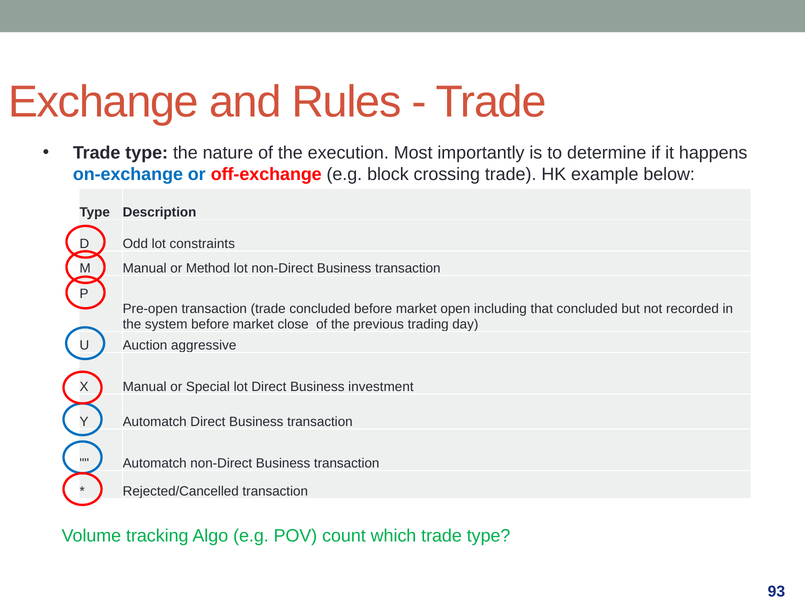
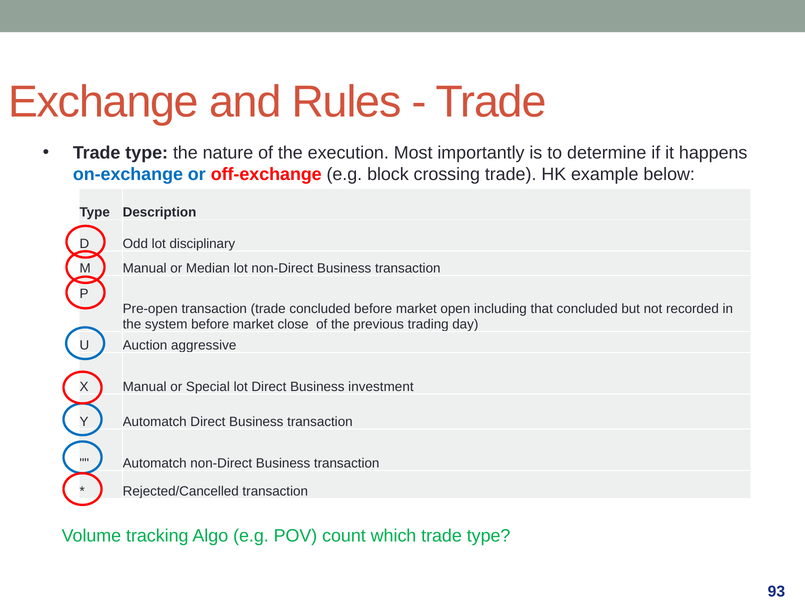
constraints: constraints -> disciplinary (202, 243)
Method: Method -> Median (208, 268)
